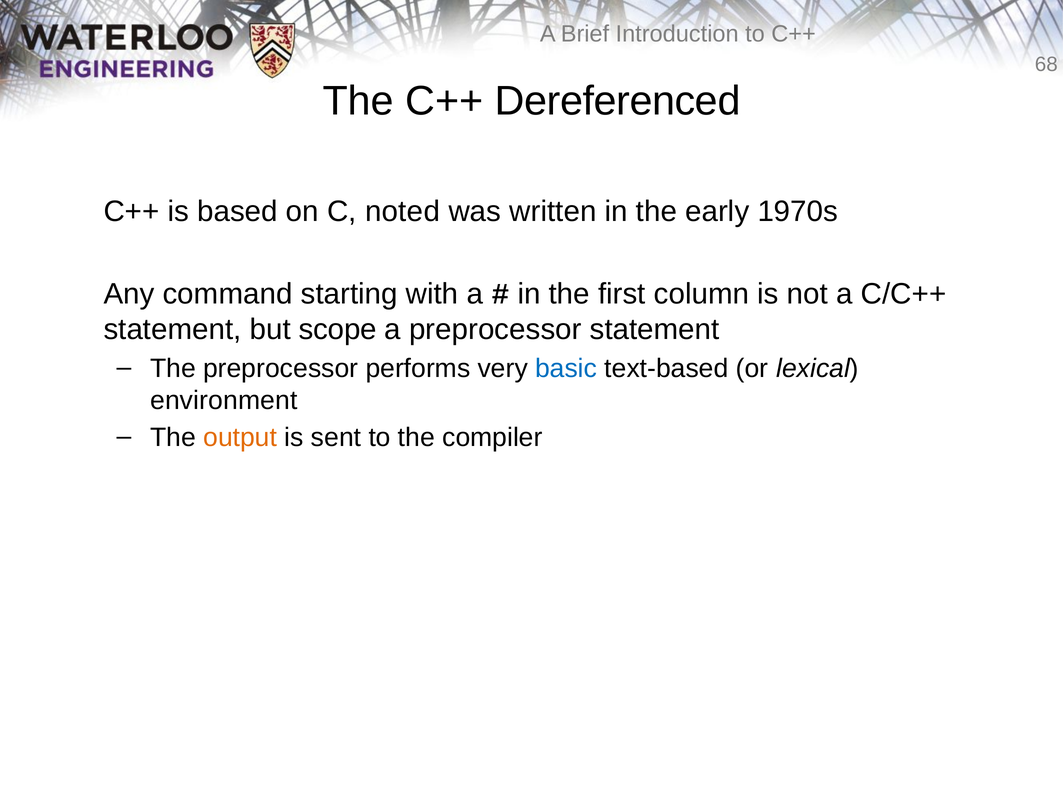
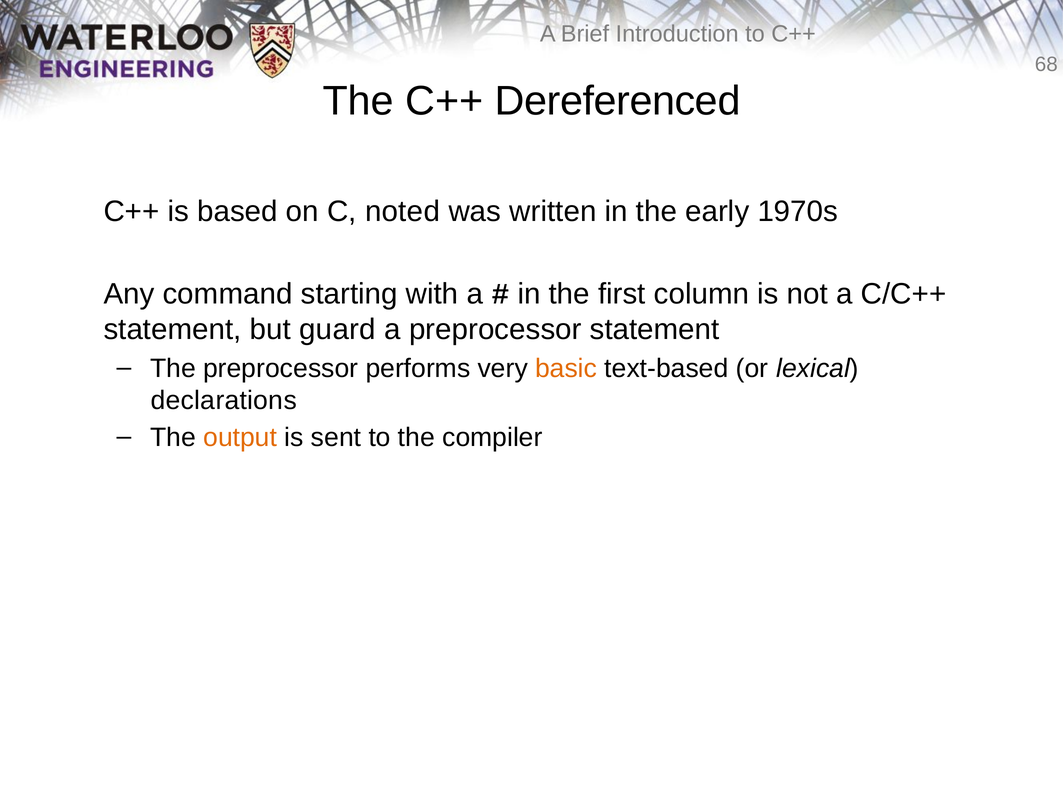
scope: scope -> guard (337, 329)
basic colour: blue -> orange (566, 368)
environment: environment -> declarations (224, 400)
